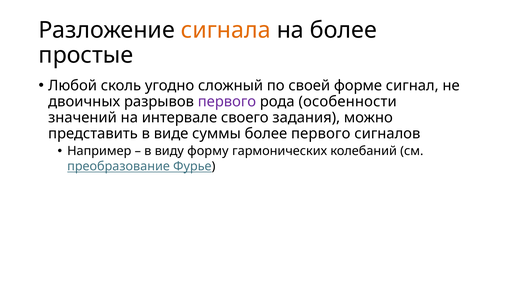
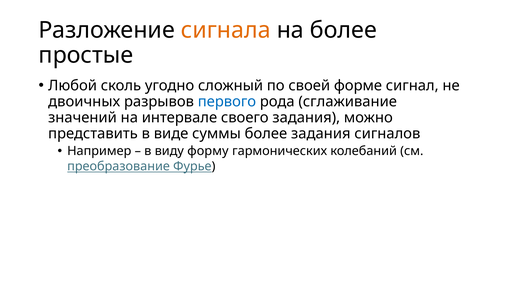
первого colour: purple -> blue (227, 102)
особенности: особенности -> сглаживание (348, 102)
более первого: первого -> задания (321, 134)
